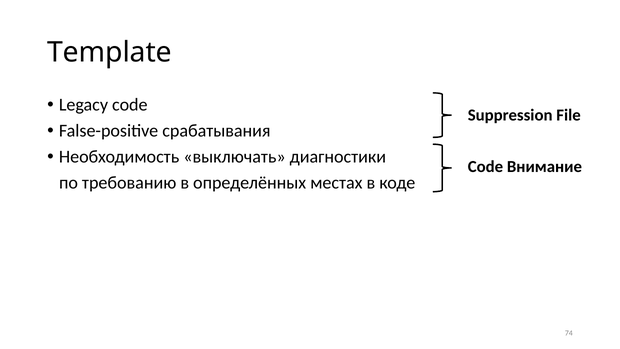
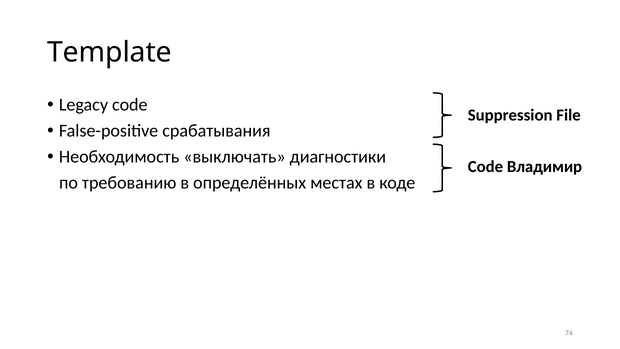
Внимание: Внимание -> Владимир (545, 166)
